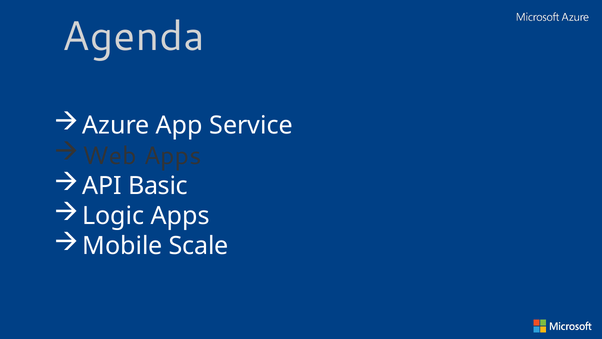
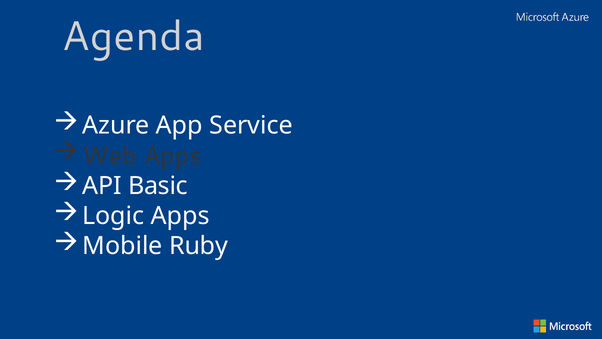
Scale: Scale -> Ruby (199, 246)
